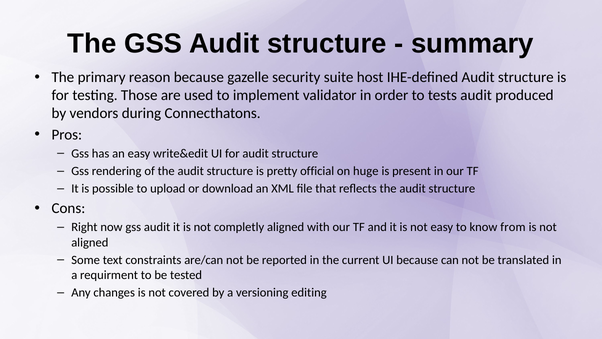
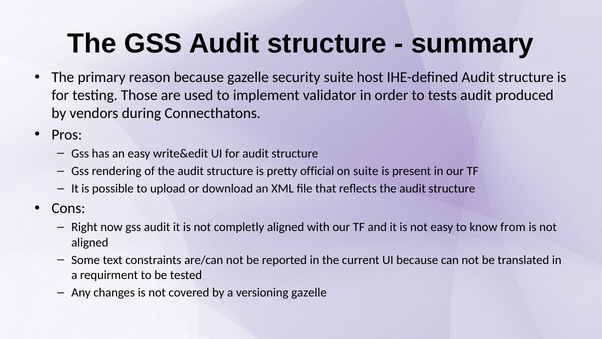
on huge: huge -> suite (366, 171)
versioning editing: editing -> gazelle (309, 292)
